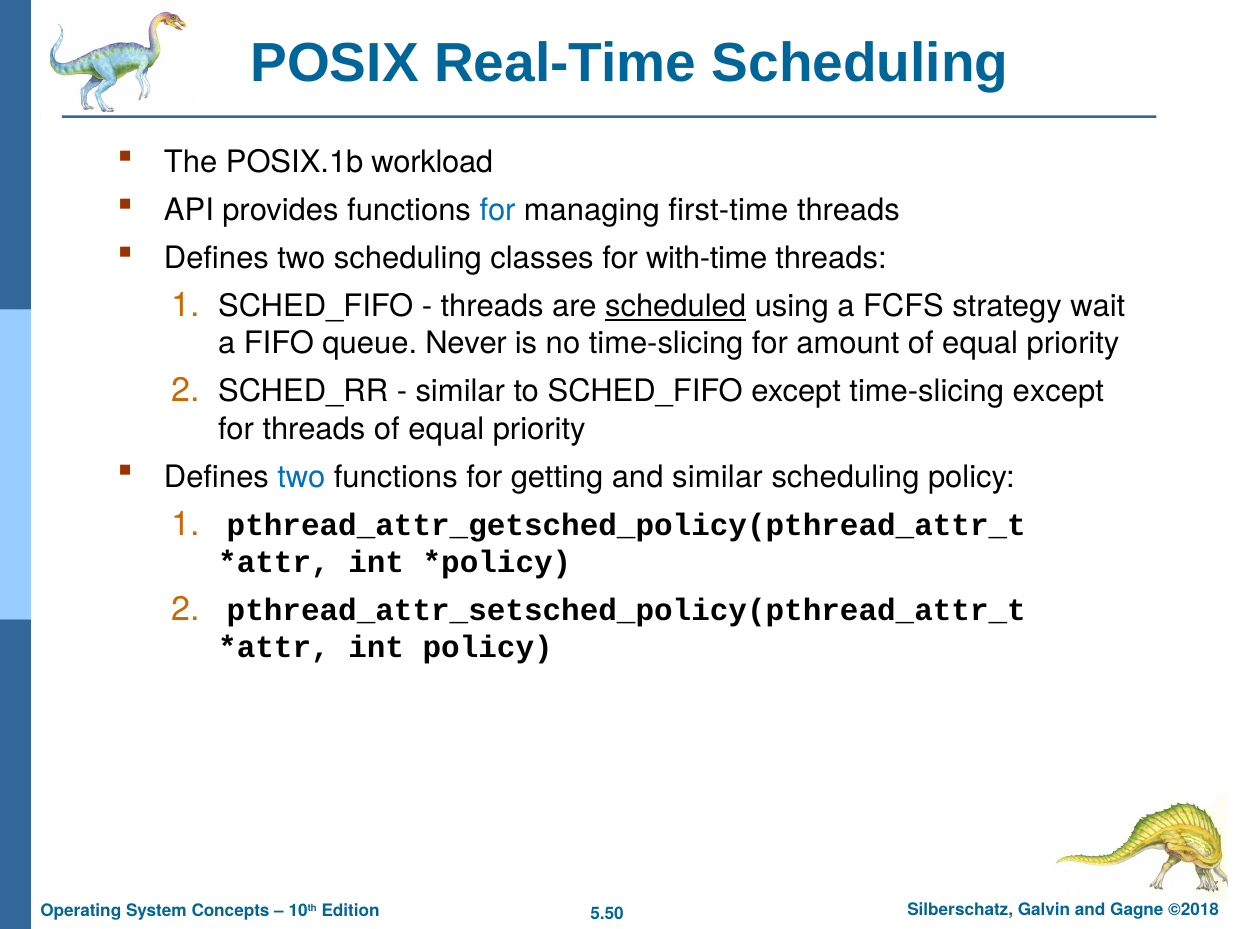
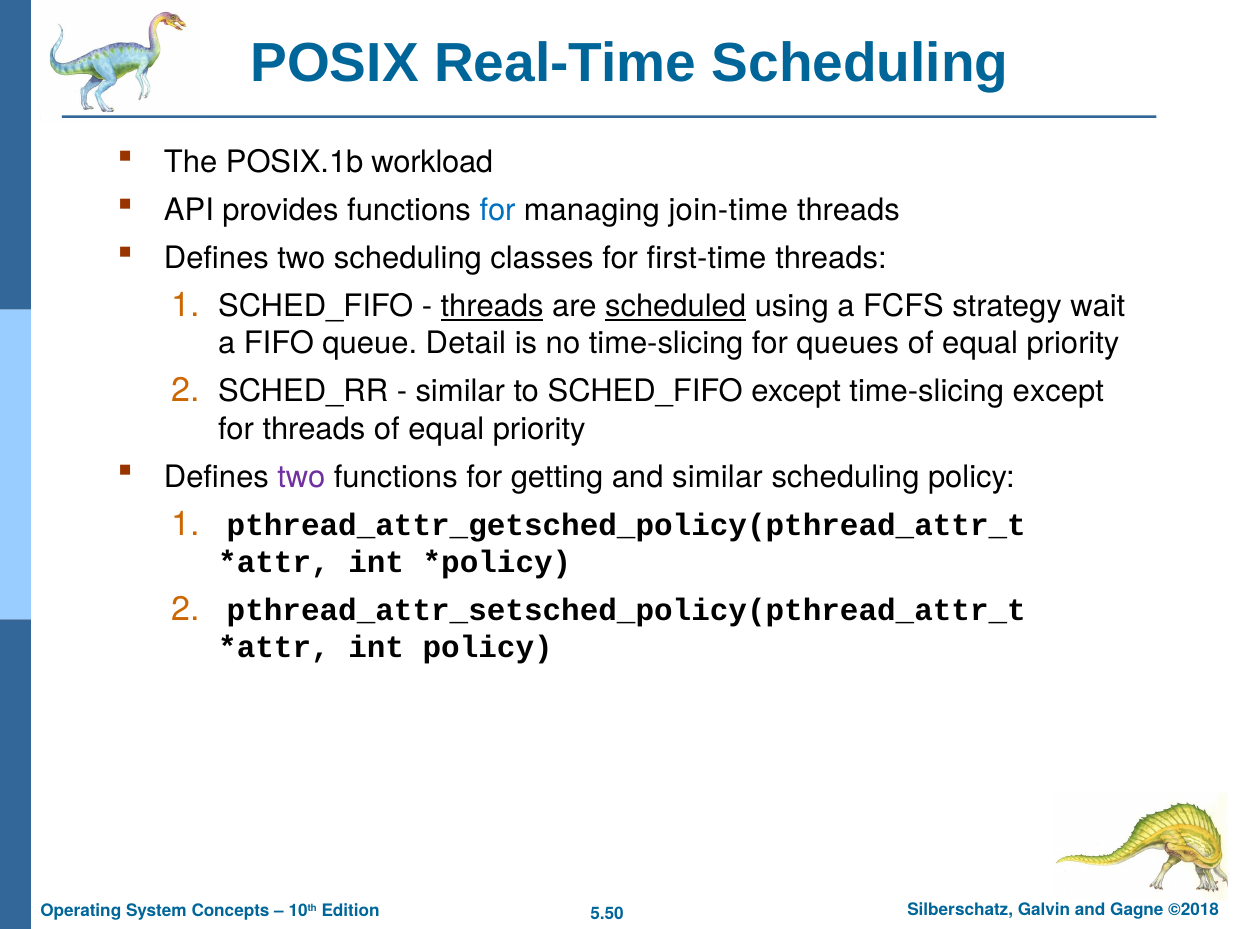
first-time: first-time -> join-time (728, 211)
with-time: with-time -> first-time (707, 259)
threads underline: none -> present (492, 307)
Never: Never -> Detail (466, 344)
amount: amount -> queues (848, 344)
two colour: blue -> purple (301, 477)
